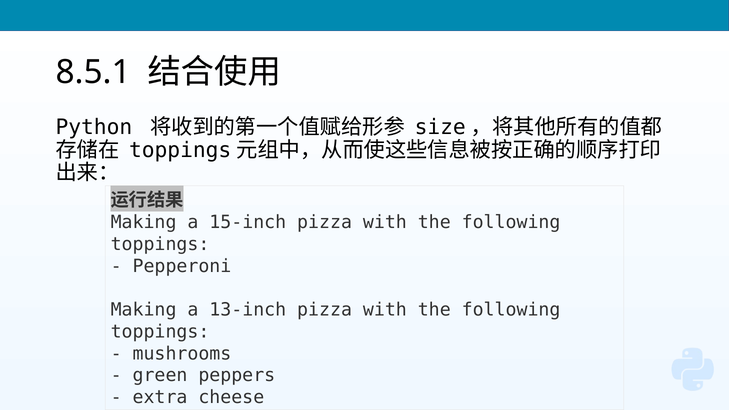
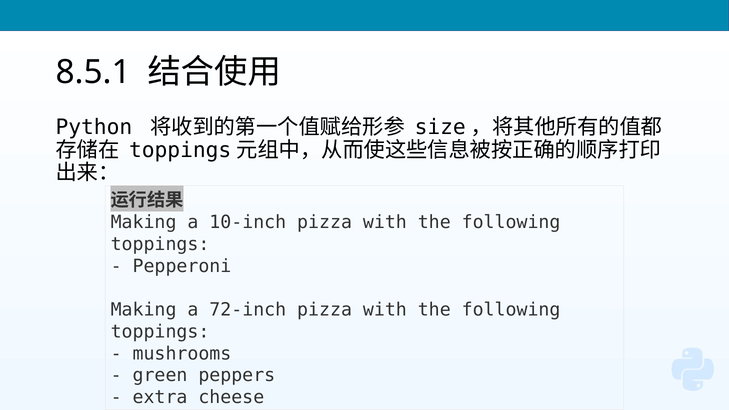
15-inch: 15-inch -> 10-inch (248, 222)
13-inch: 13-inch -> 72-inch (248, 310)
